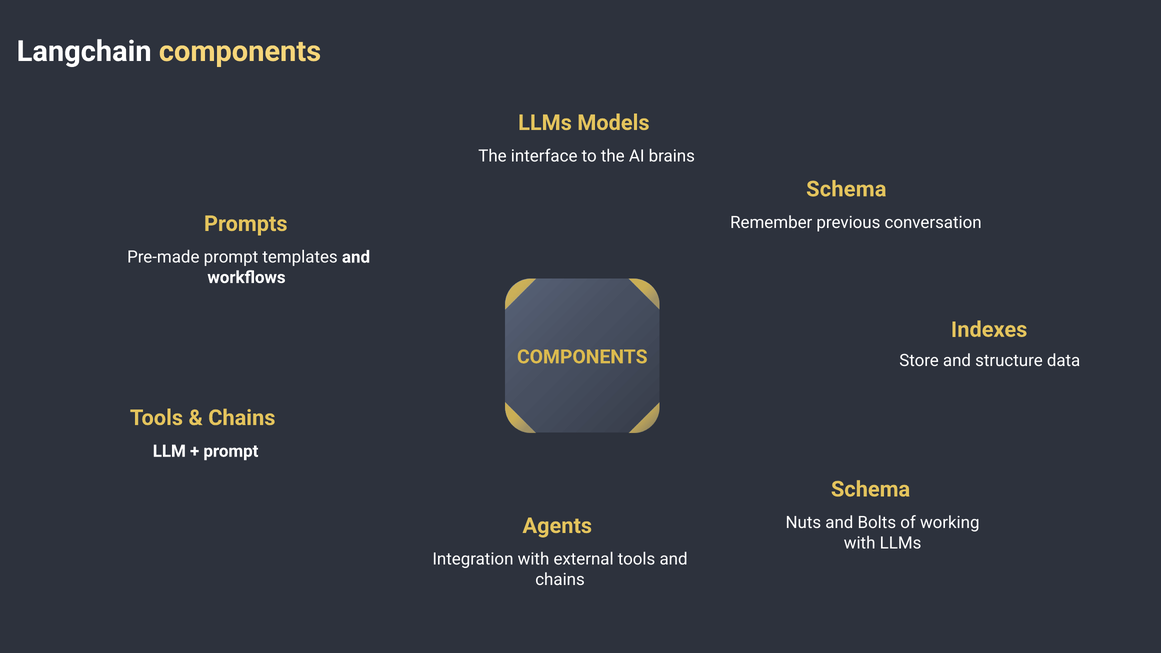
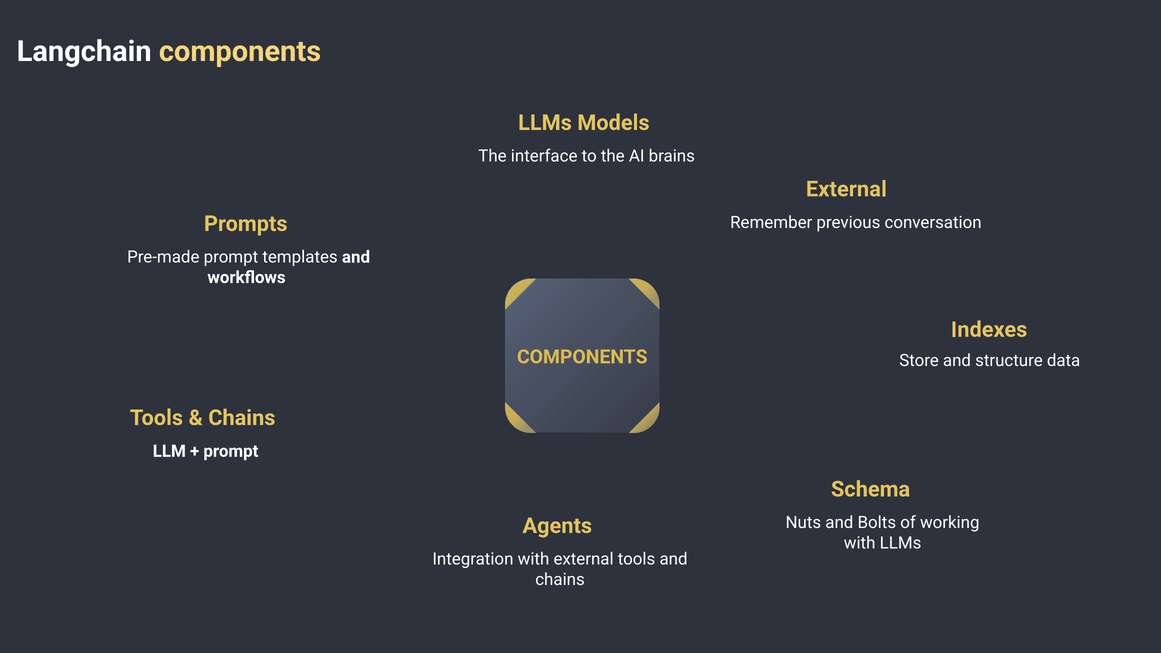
Schema: Schema -> External (846, 189)
